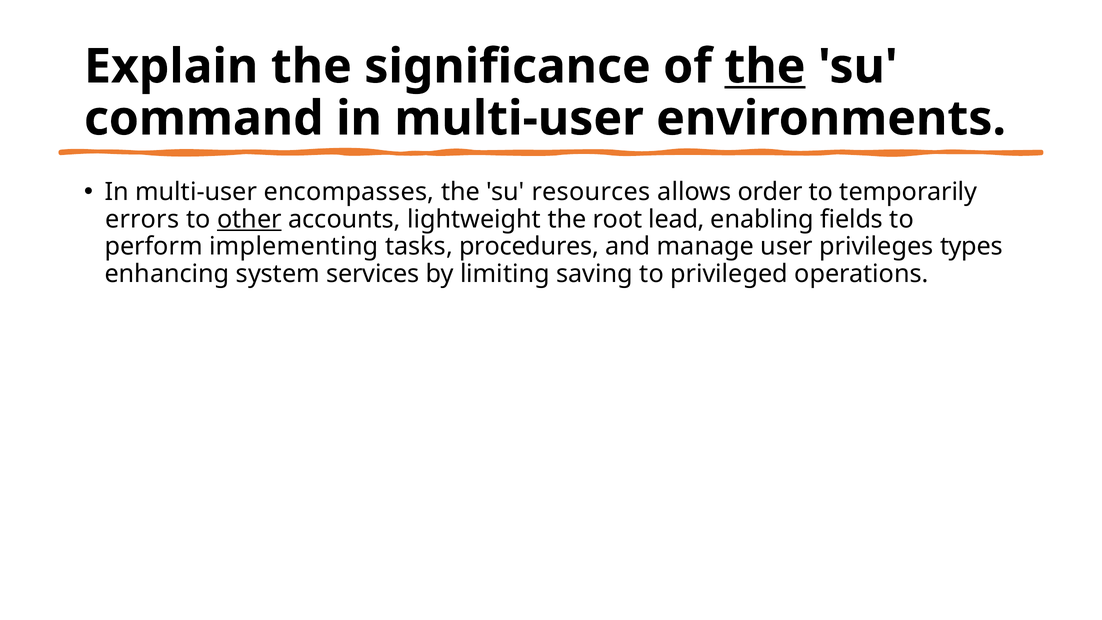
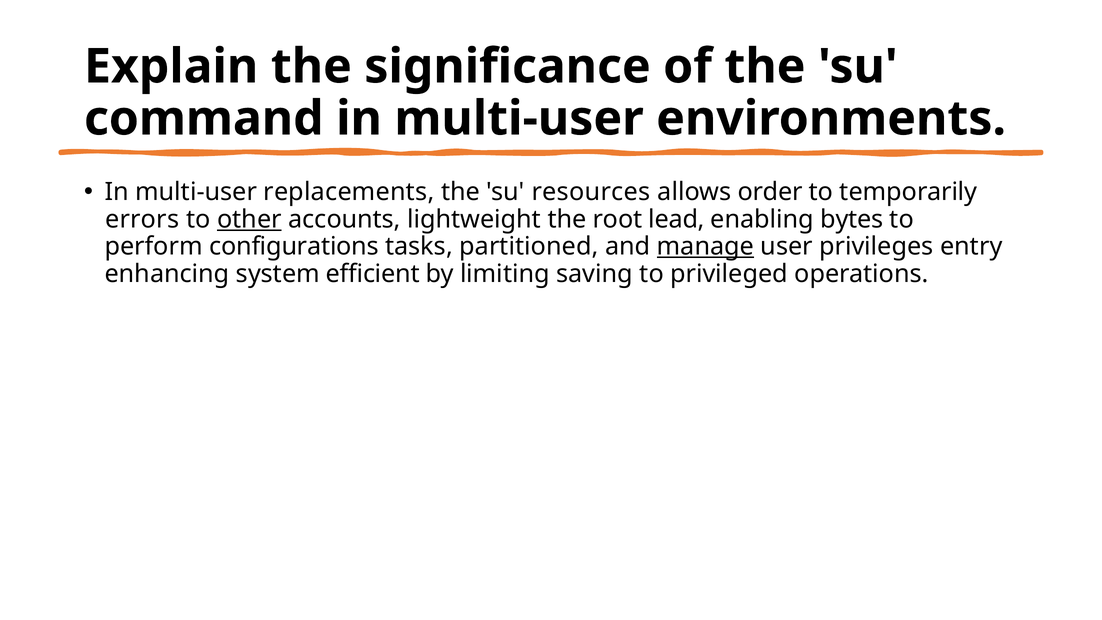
the underline: present -> none (765, 67)
encompasses: encompasses -> replacements (349, 192)
fields: fields -> bytes (852, 219)
implementing: implementing -> configurations (294, 246)
procedures: procedures -> partitioned (529, 246)
manage underline: none -> present (705, 246)
types: types -> entry (971, 246)
services: services -> efficient (373, 274)
